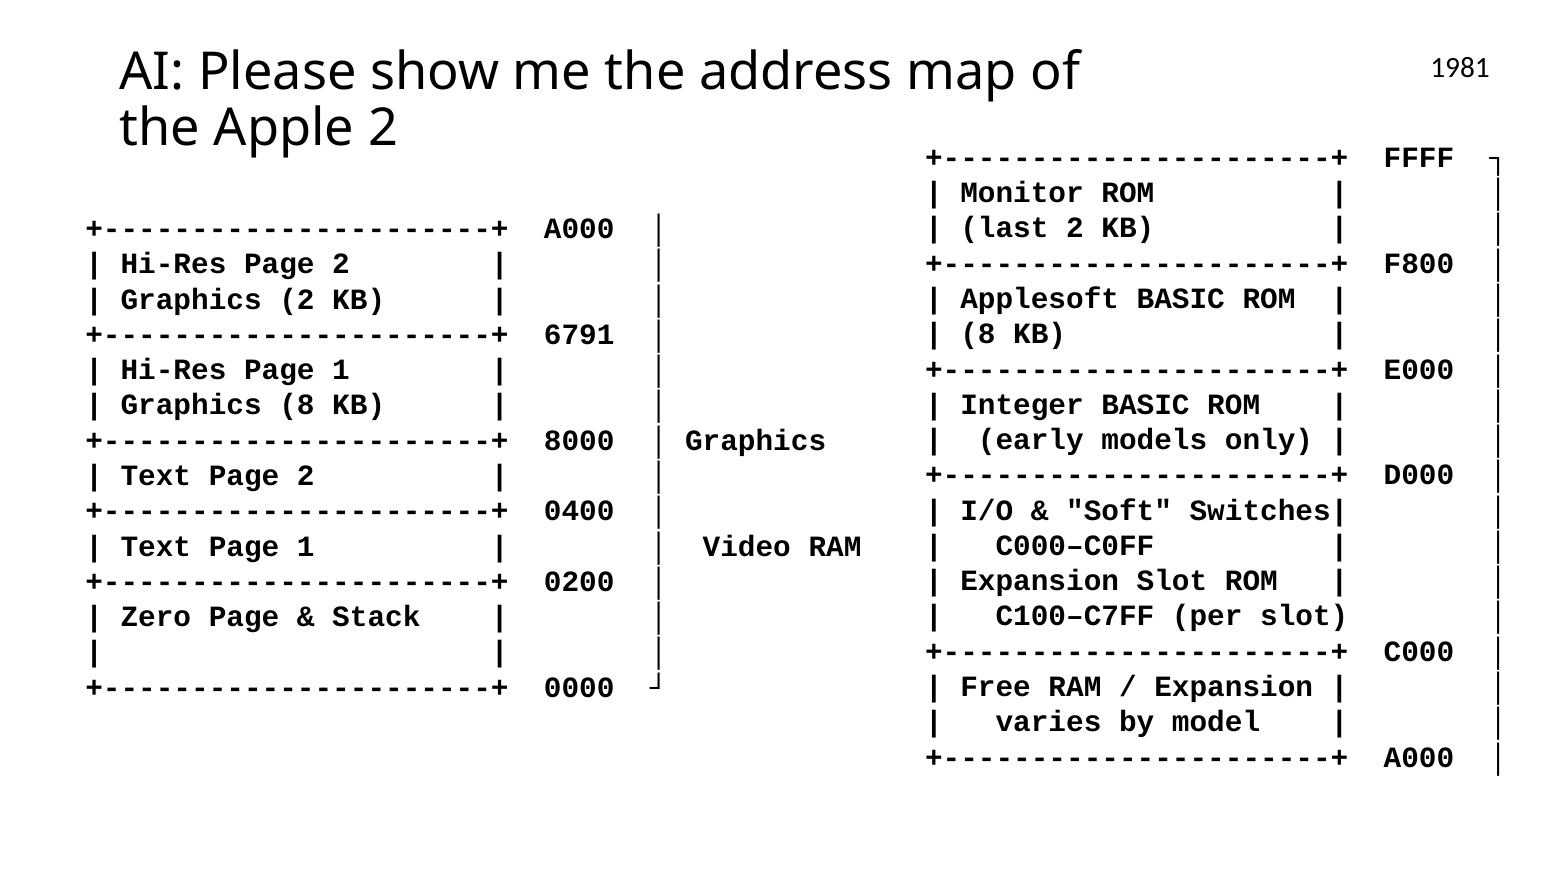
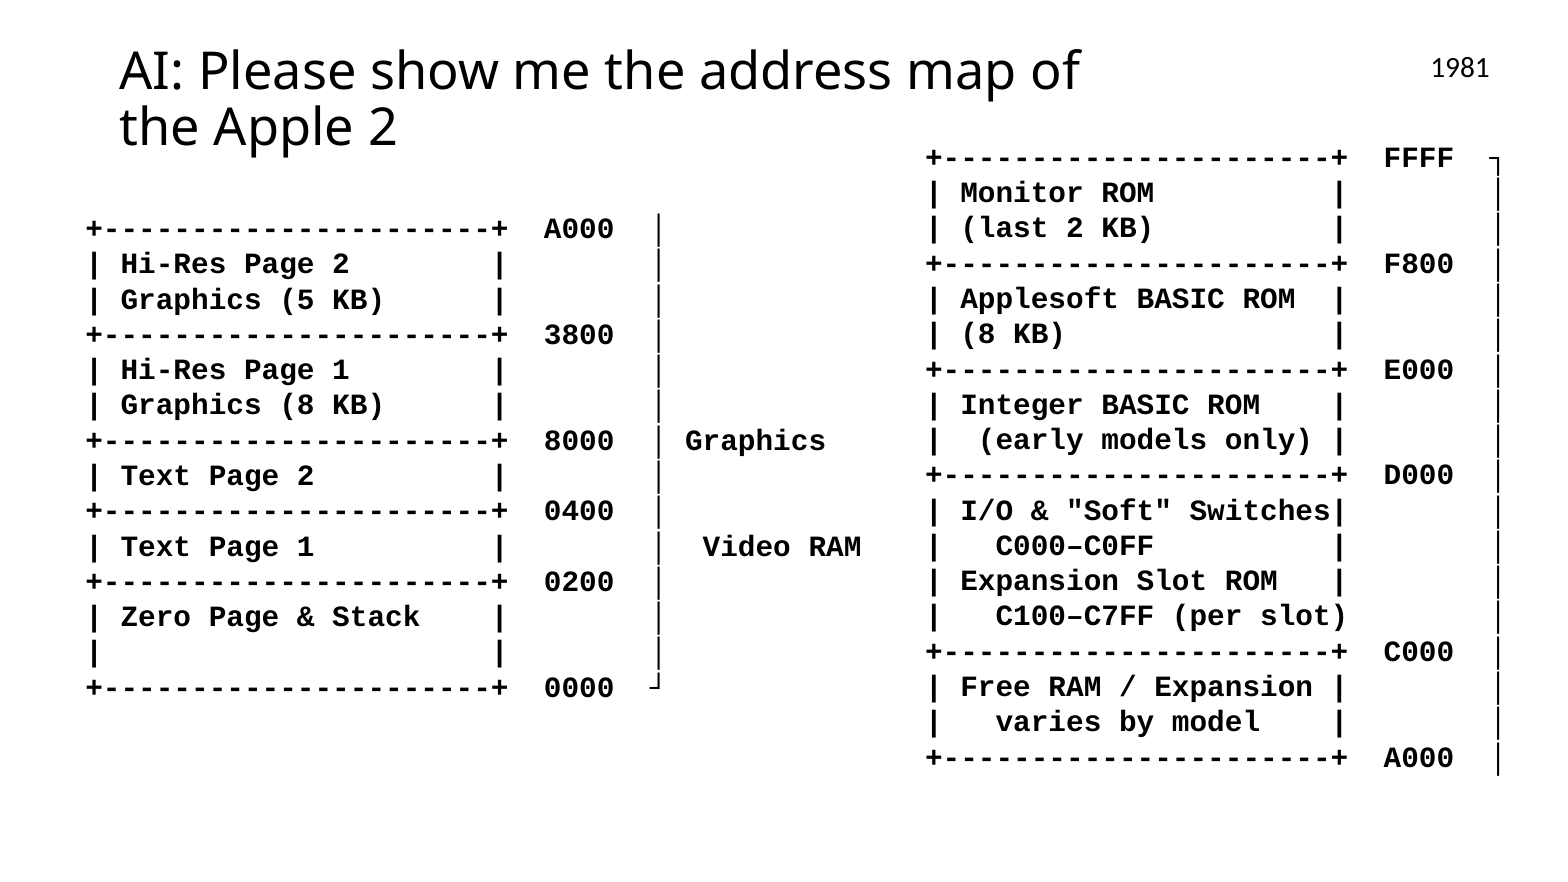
Graphics 2: 2 -> 5 (297, 299)
6791: 6791 -> 3800 (579, 335)
